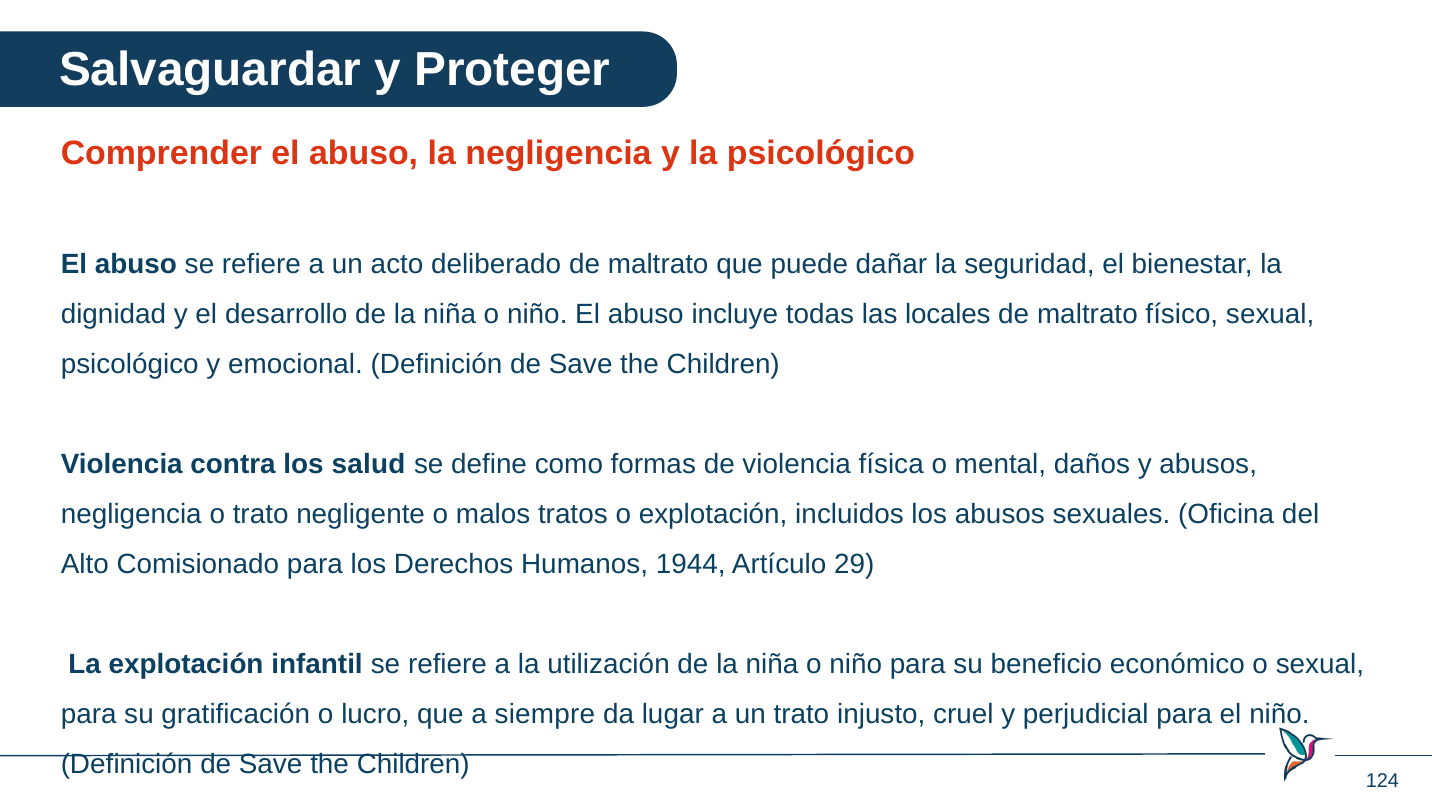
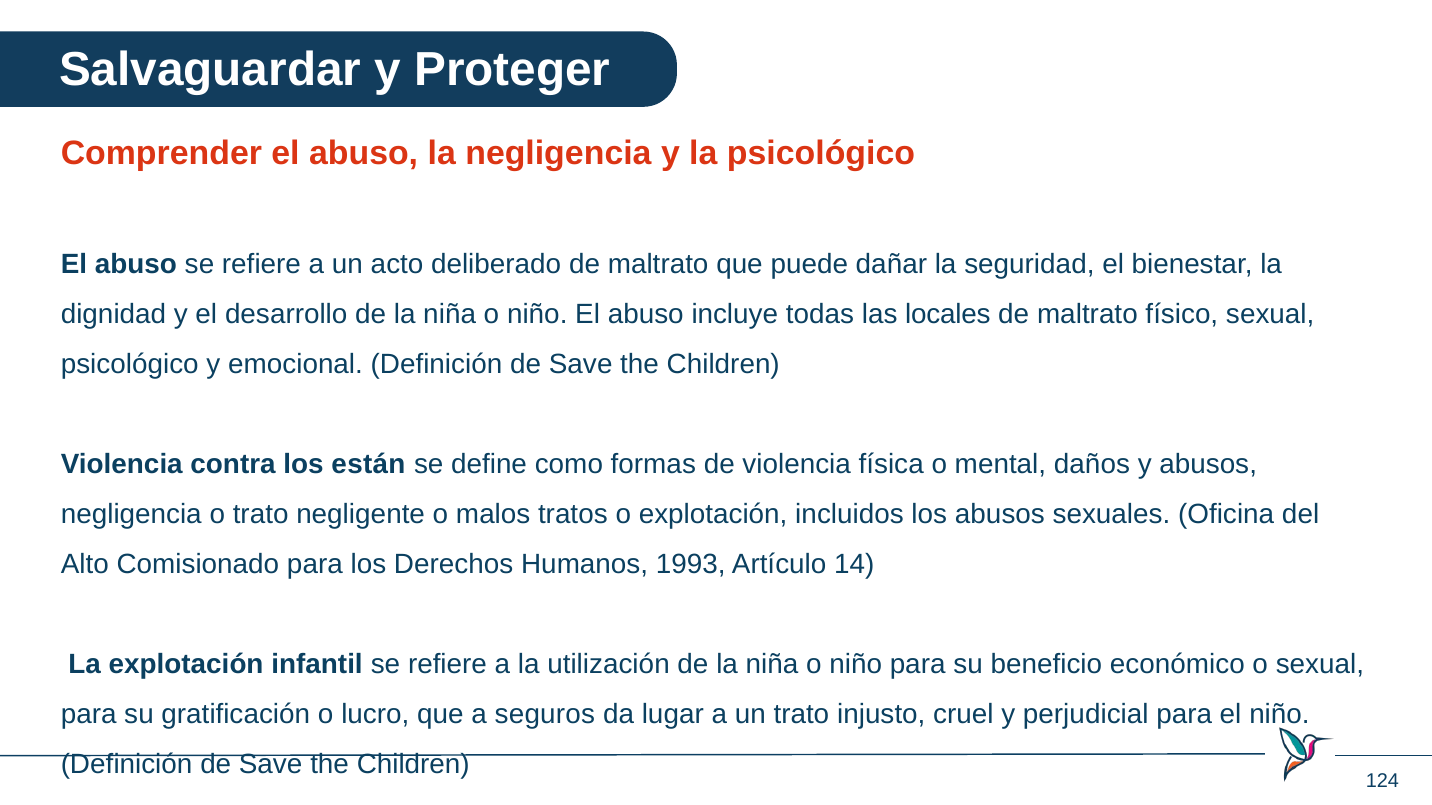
salud: salud -> están (368, 465)
1944: 1944 -> 1993 (691, 565)
29: 29 -> 14 (854, 565)
siempre: siempre -> seguros (545, 715)
